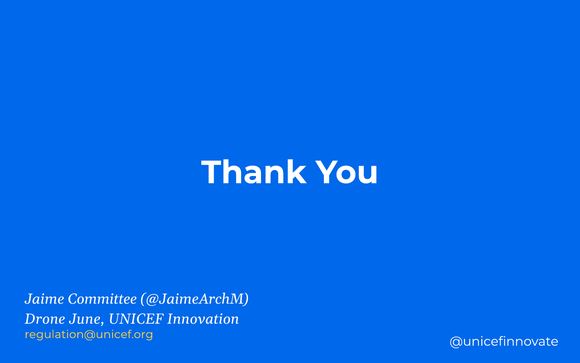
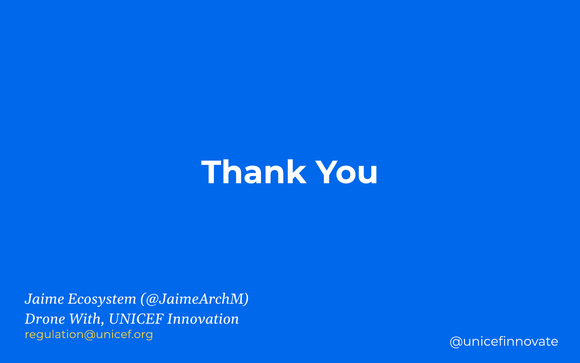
Committee: Committee -> Ecosystem (102, 299)
June: June -> With (87, 319)
